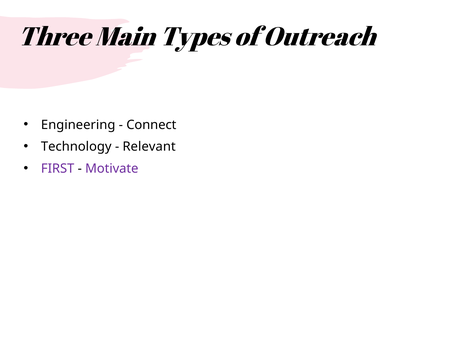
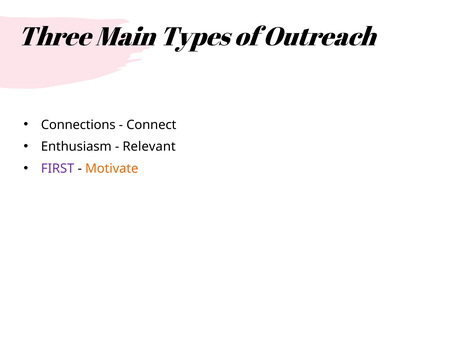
Engineering: Engineering -> Connections (78, 125)
Technology: Technology -> Enthusiasm (76, 147)
Motivate colour: purple -> orange (112, 169)
